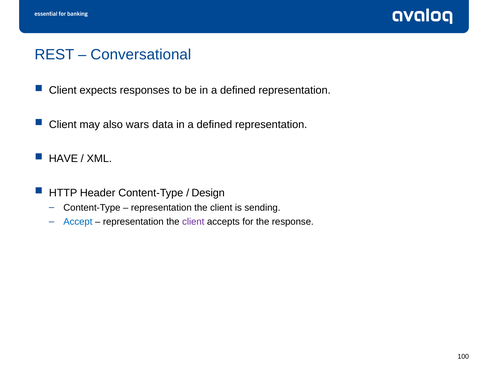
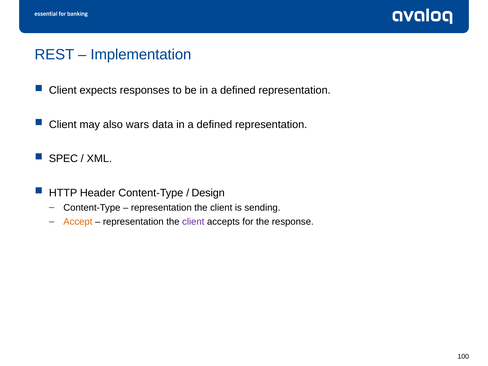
Conversational: Conversational -> Implementation (141, 55)
HAVE: HAVE -> SPEC (63, 159)
Accept colour: blue -> orange (78, 222)
